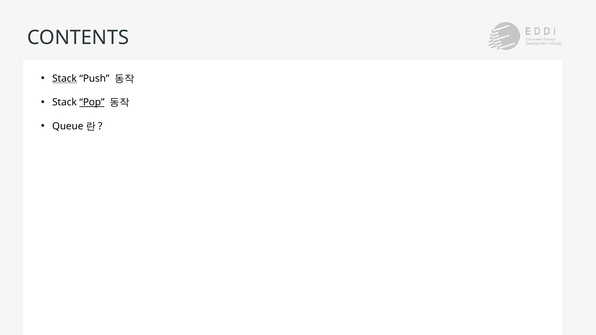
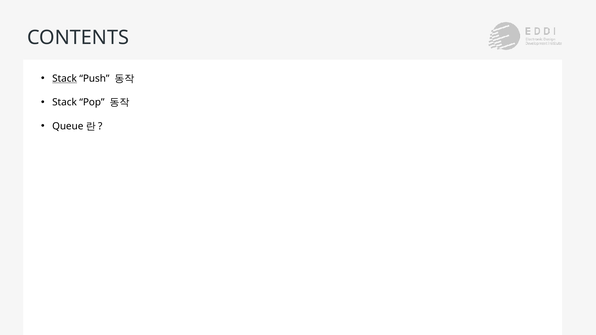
Pop underline: present -> none (92, 102)
